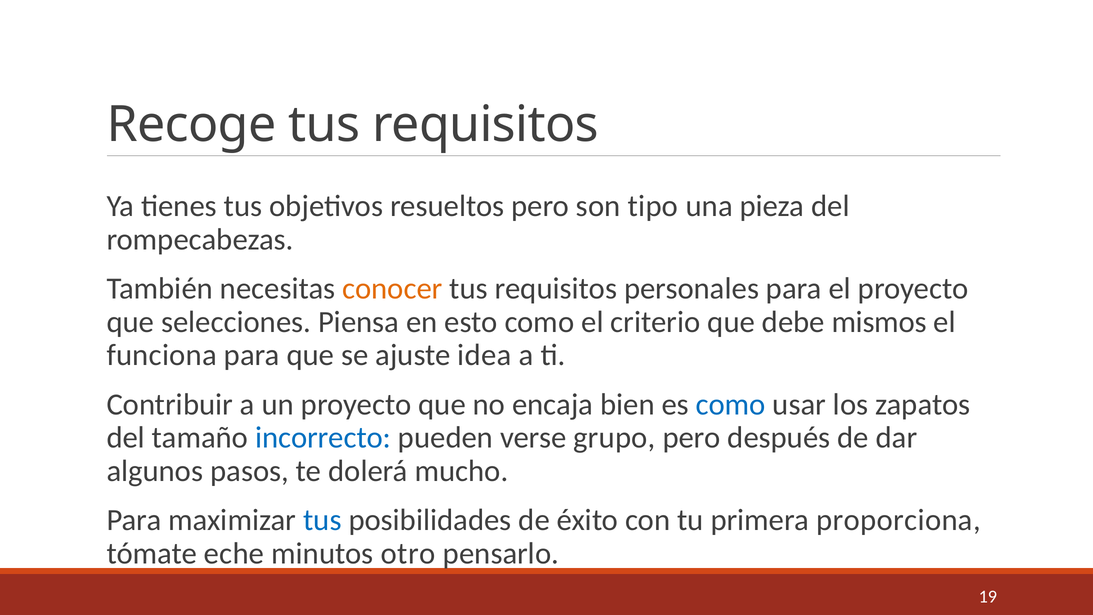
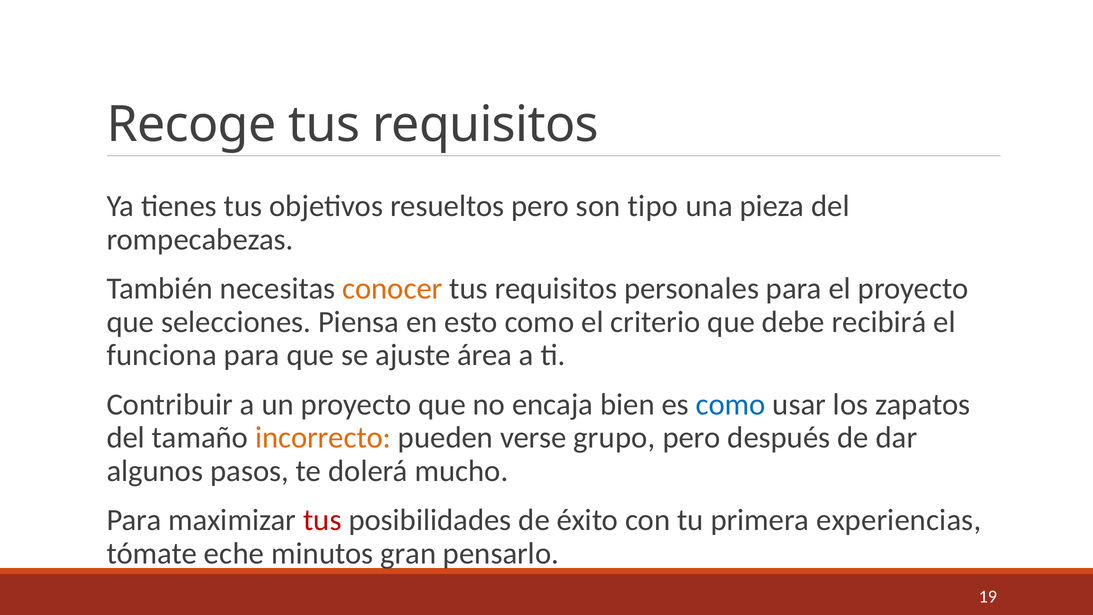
mismos: mismos -> recibirá (879, 322)
idea: idea -> área (485, 355)
incorrecto colour: blue -> orange (323, 438)
tus colour: blue -> red (322, 520)
proporciona: proporciona -> experiencias (899, 520)
otro: otro -> gran (408, 553)
